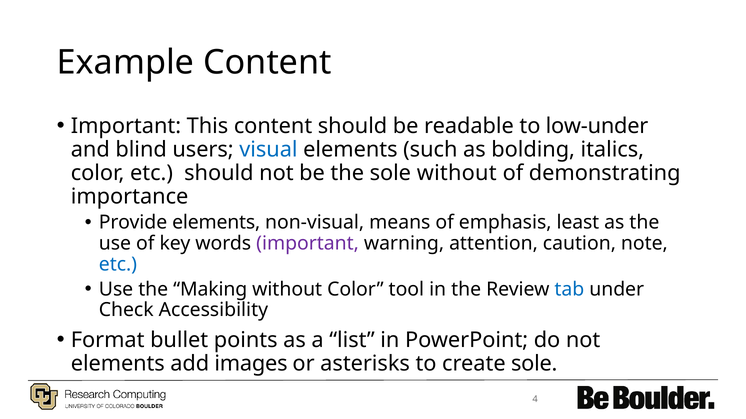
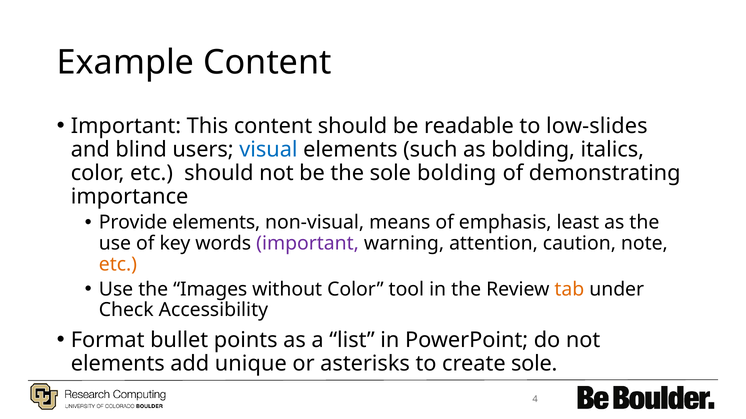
low-under: low-under -> low-slides (597, 126)
sole without: without -> bolding (457, 173)
etc colour: blue -> orange (118, 265)
Making: Making -> Images (210, 290)
tab colour: blue -> orange (569, 290)
images: images -> unique (251, 364)
